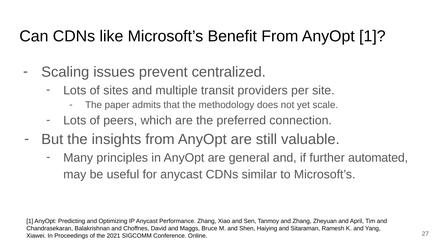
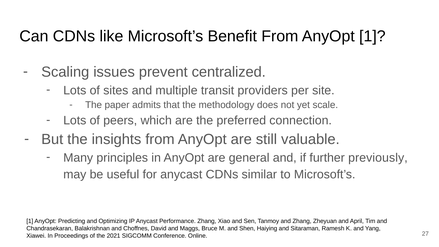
automated: automated -> previously (378, 158)
